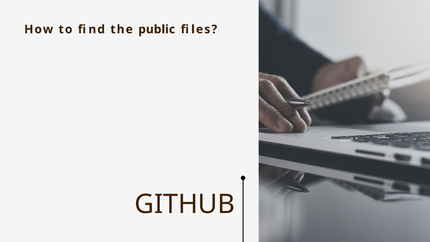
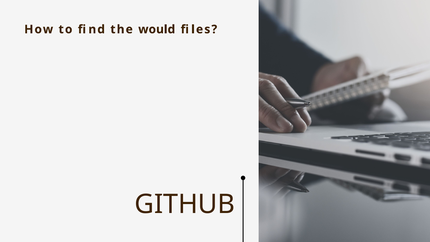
public: public -> would (157, 29)
